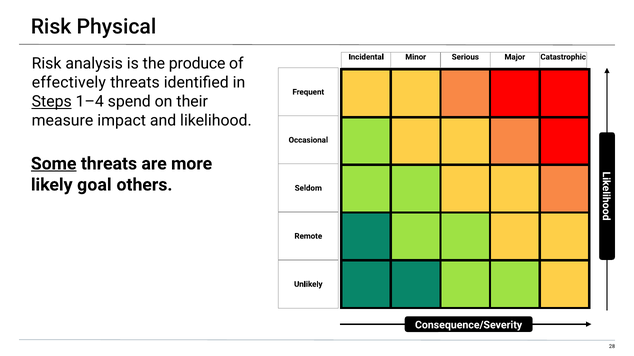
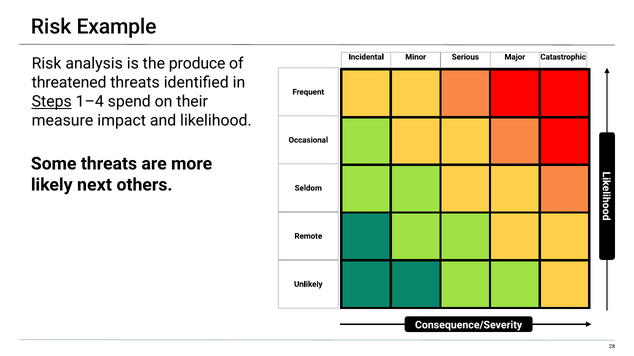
Physical: Physical -> Example (117, 27)
effectively: effectively -> threatened (69, 83)
Some underline: present -> none (54, 164)
goal: goal -> next (94, 185)
